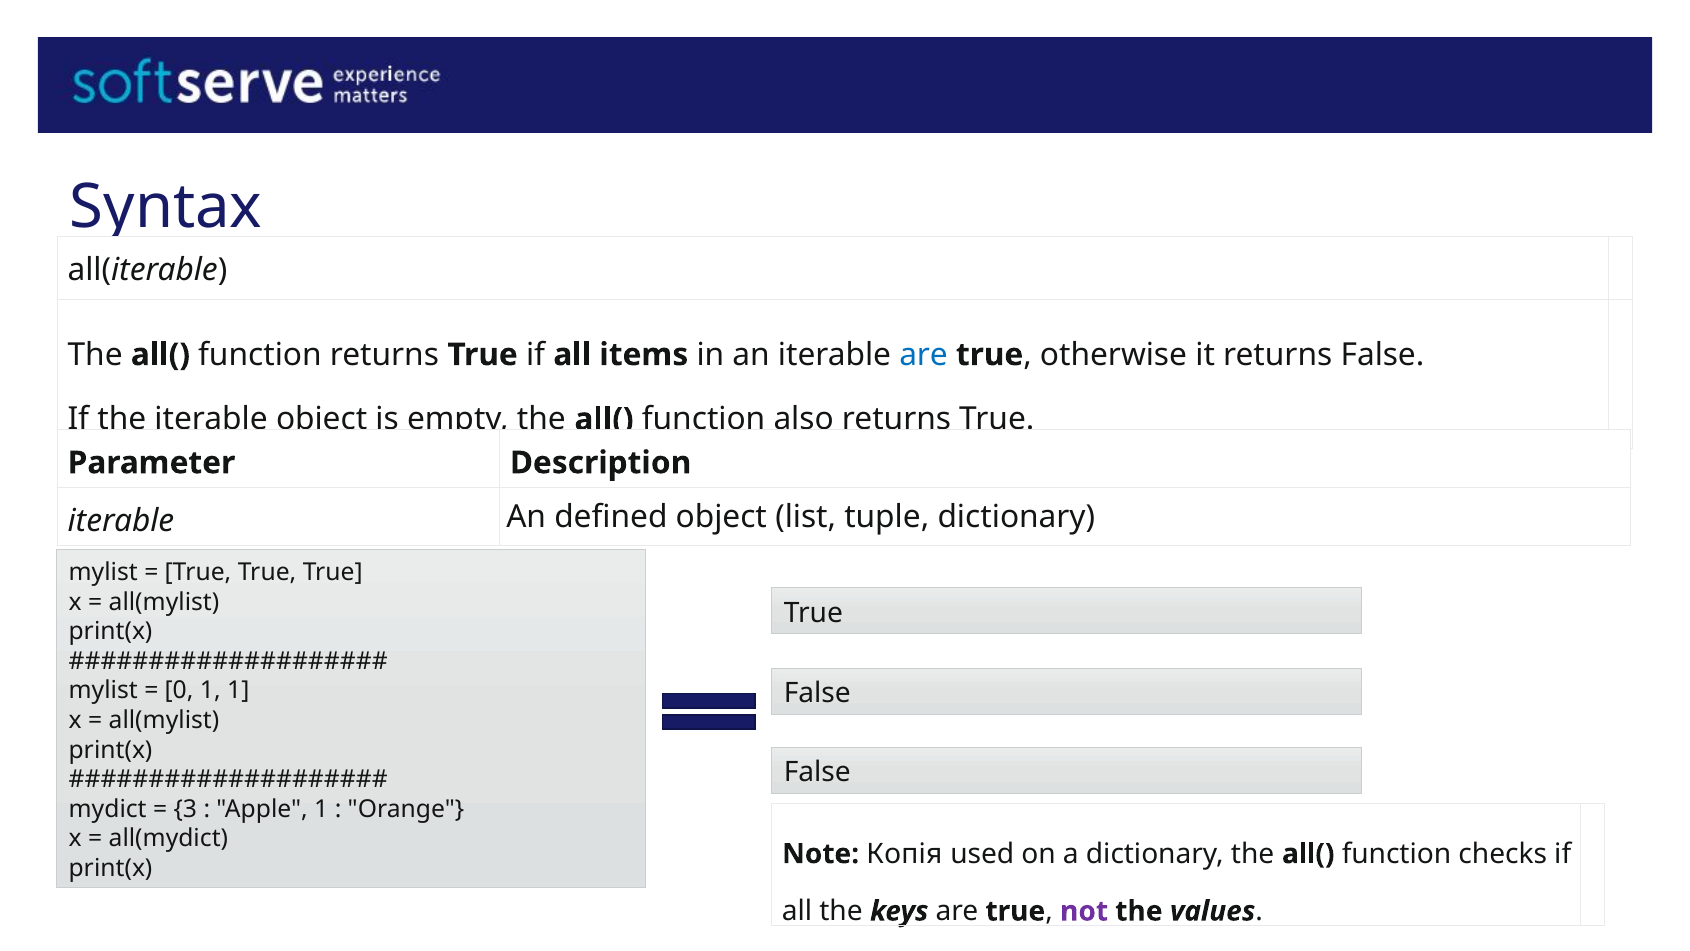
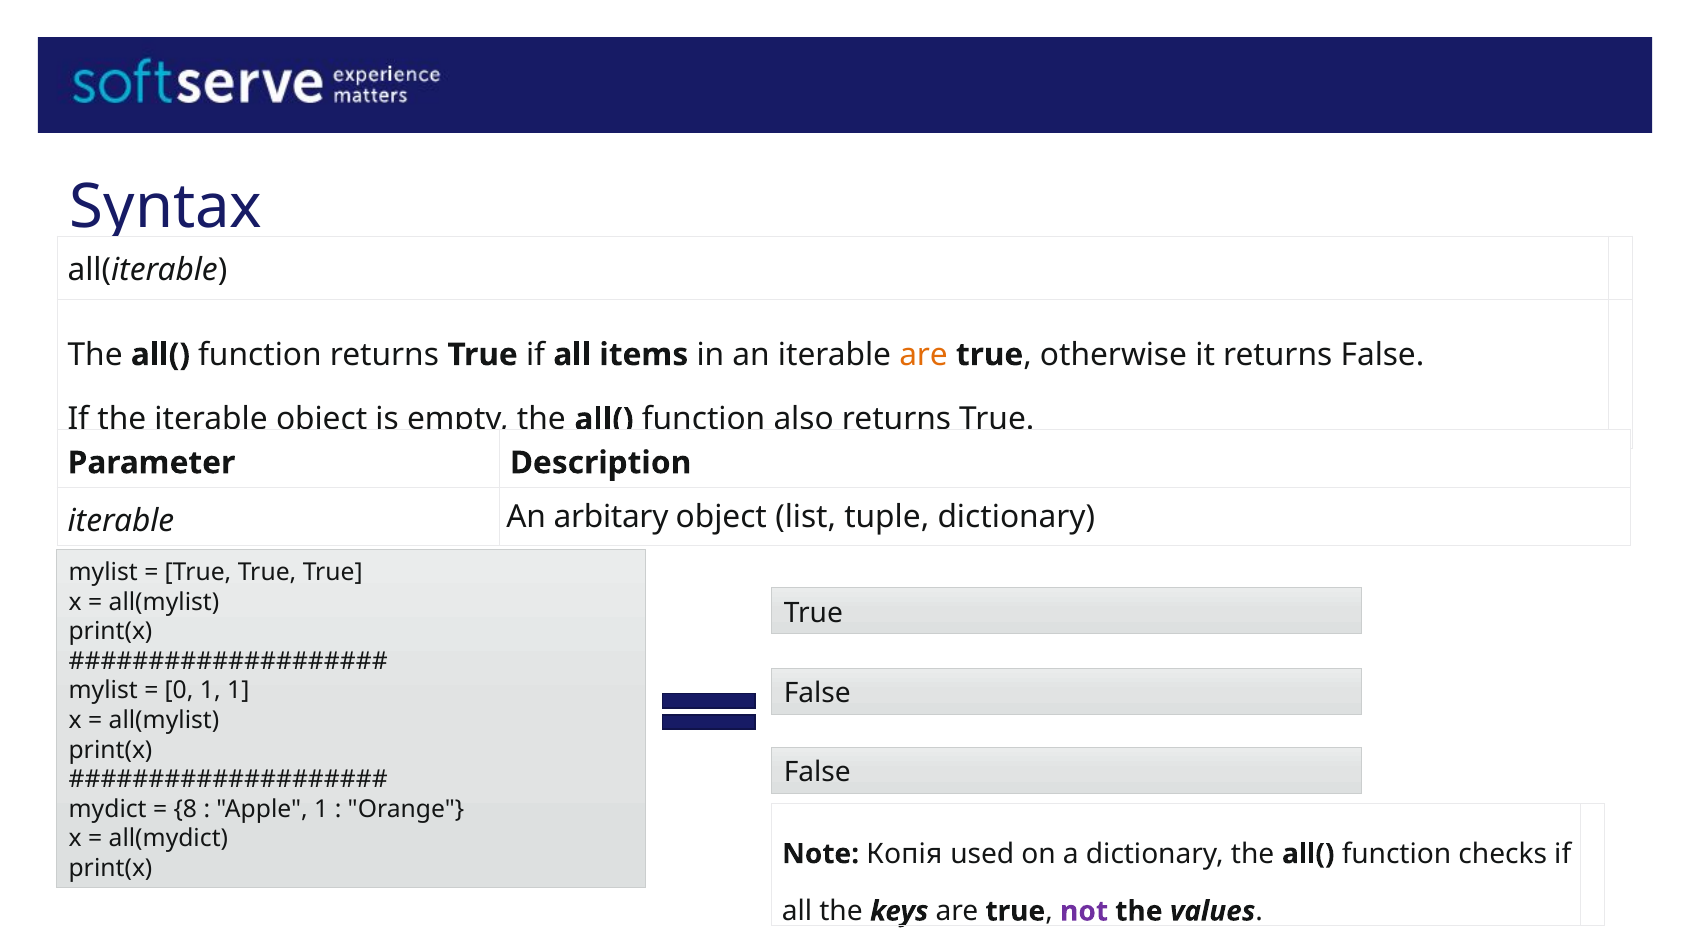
are colour: blue -> orange (924, 355)
defined: defined -> arbitary (611, 517)
3: 3 -> 8 (185, 809)
